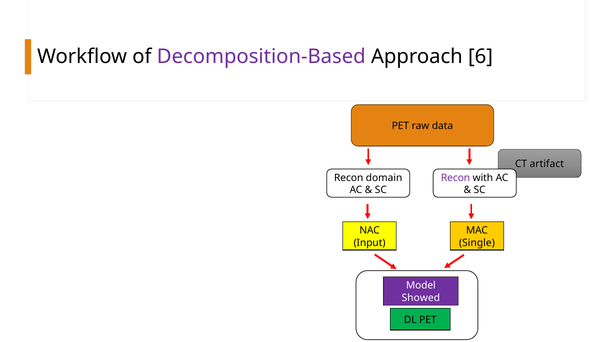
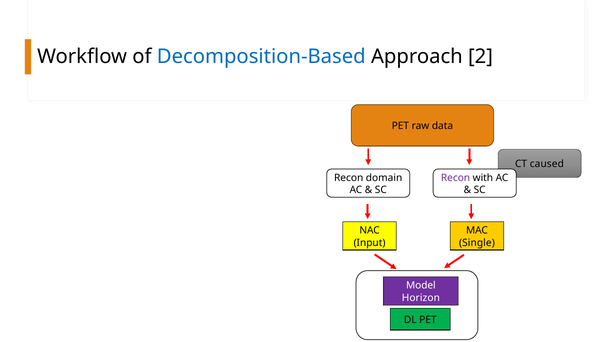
Decomposition-Based colour: purple -> blue (261, 57)
6: 6 -> 2 (481, 57)
artifact: artifact -> caused (547, 164)
Showed: Showed -> Horizon (421, 298)
